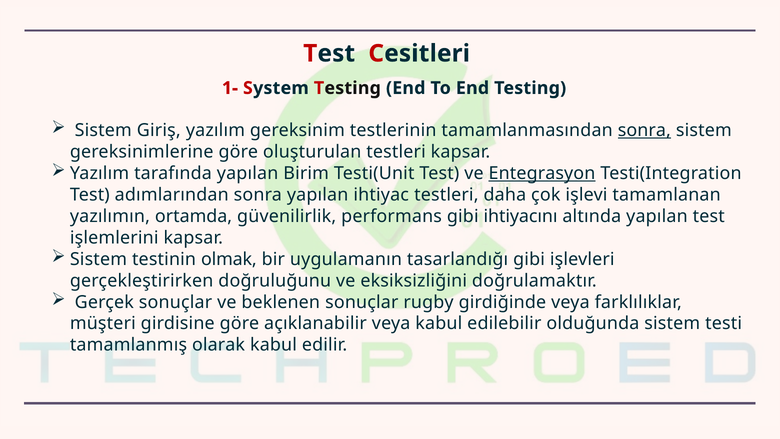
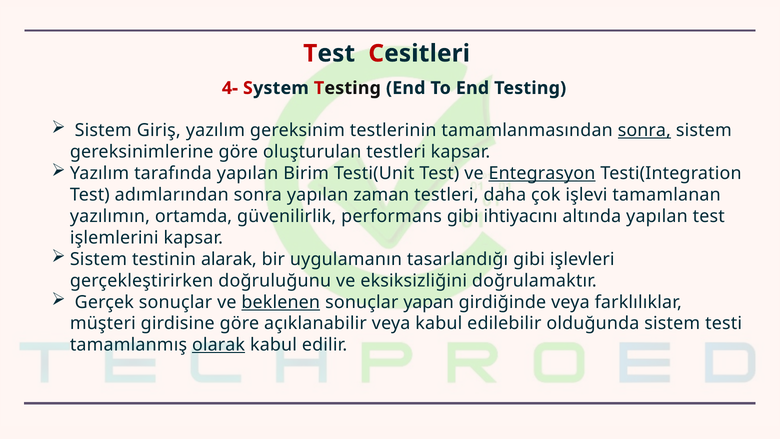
1-: 1- -> 4- (230, 88)
ihtiyac: ihtiyac -> zaman (381, 195)
olmak: olmak -> alarak (229, 259)
beklenen underline: none -> present (281, 302)
rugby: rugby -> yapan (429, 302)
olarak underline: none -> present (219, 345)
